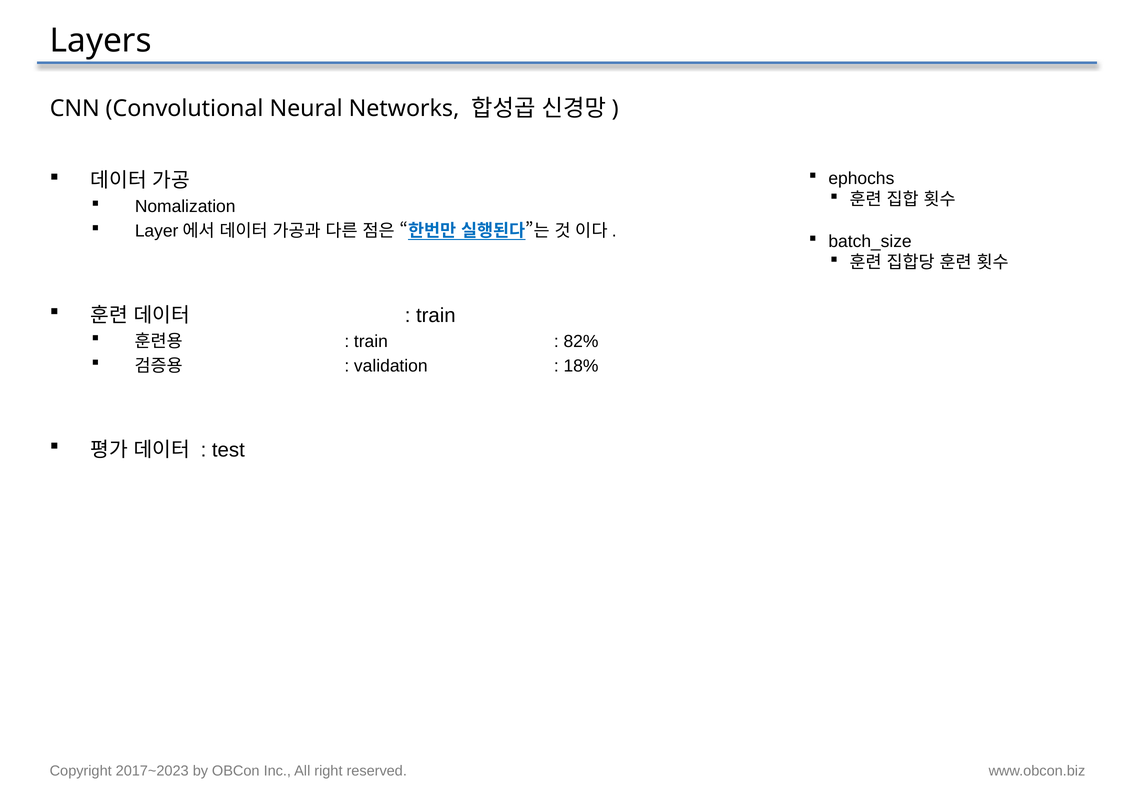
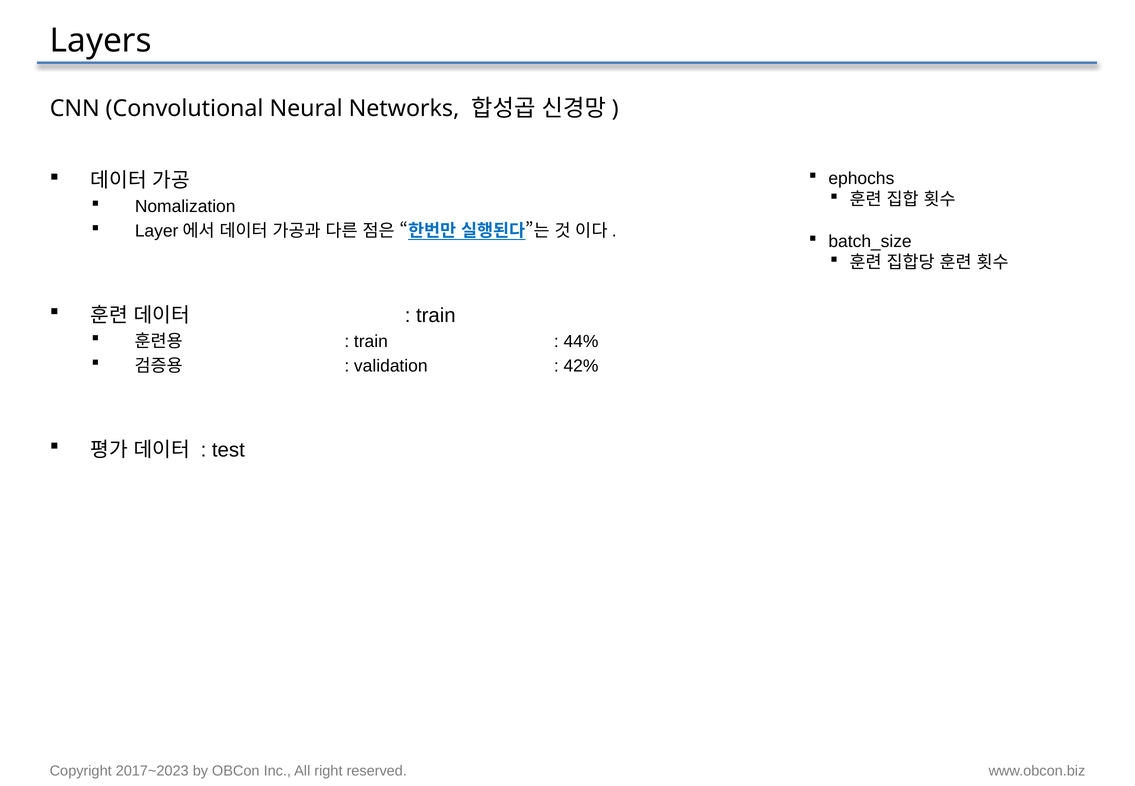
82%: 82% -> 44% (581, 341)
18%: 18% -> 42% (581, 366)
